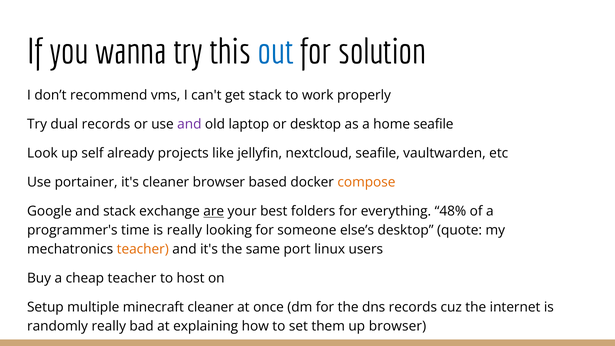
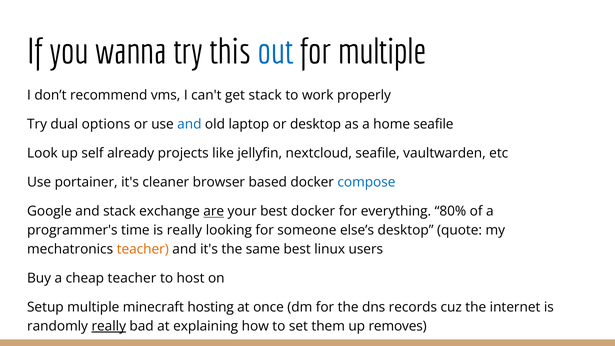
for solution: solution -> multiple (382, 52)
dual records: records -> options (106, 124)
and colour: purple -> blue (189, 124)
compose colour: orange -> blue (366, 182)
best folders: folders -> docker (313, 211)
48%: 48% -> 80% (450, 211)
same port: port -> best (297, 249)
minecraft cleaner: cleaner -> hosting (211, 307)
really underline: none -> present (109, 326)
up browser: browser -> removes (398, 326)
